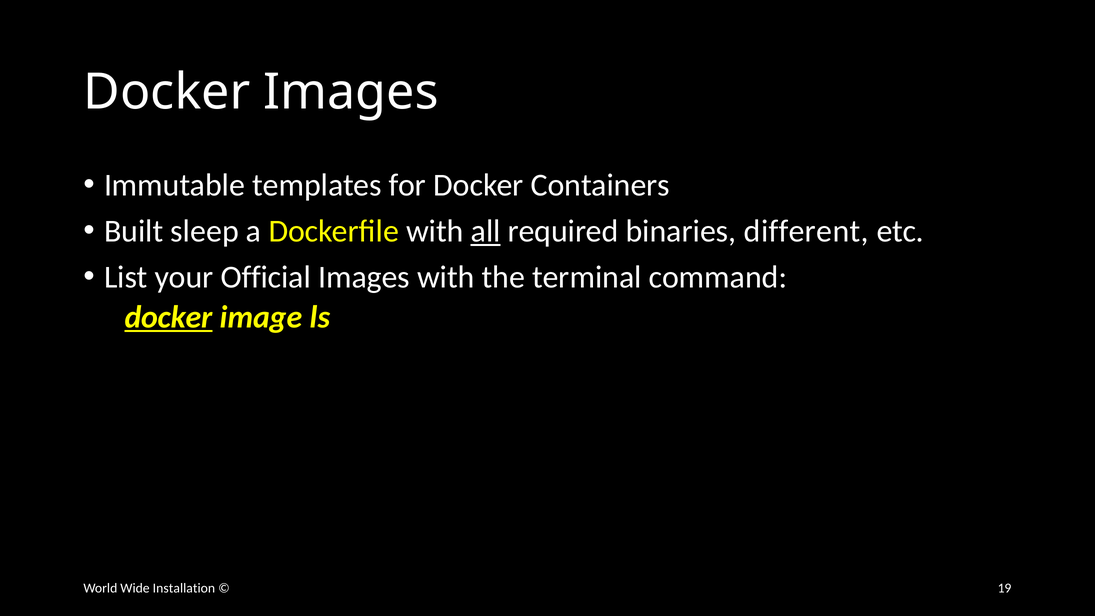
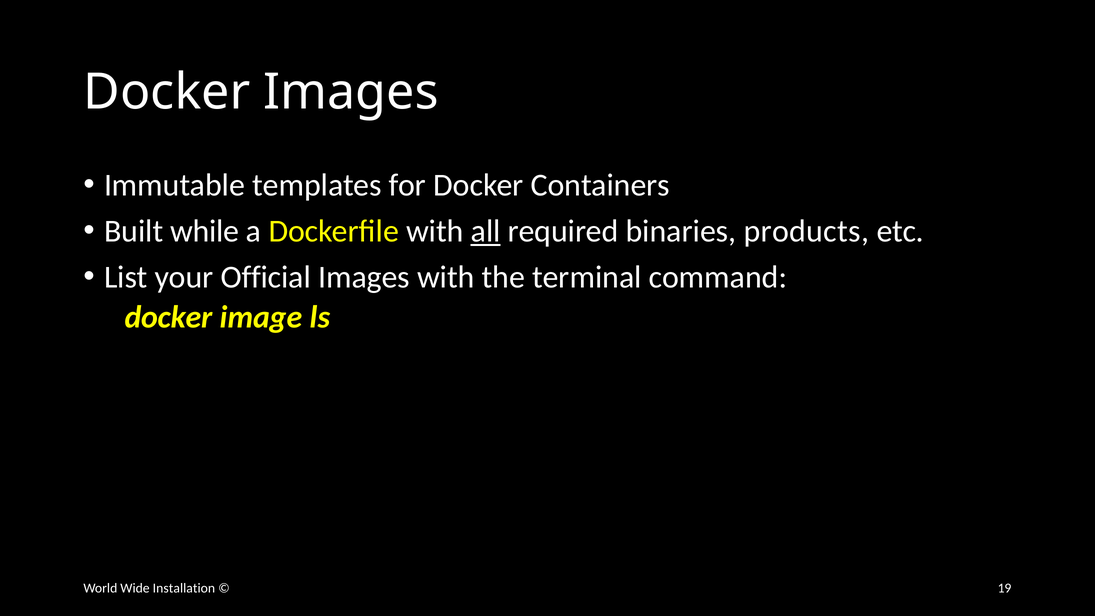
sleep: sleep -> while (205, 231)
different: different -> products (806, 231)
docker underline: present -> none (169, 317)
